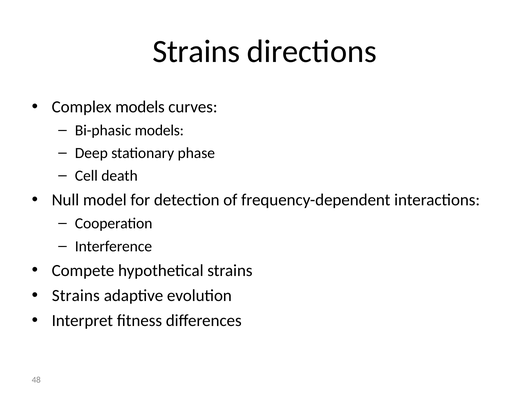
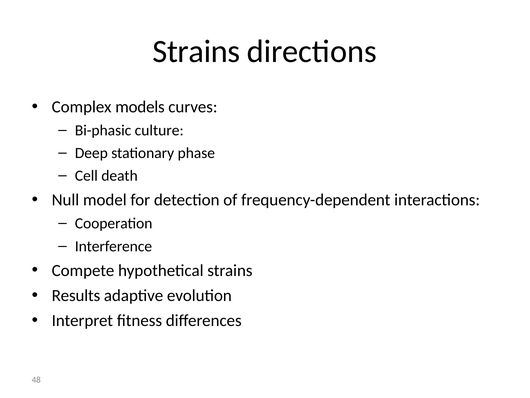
Bi-phasic models: models -> culture (159, 130)
Strains: Strains -> Results (76, 295)
